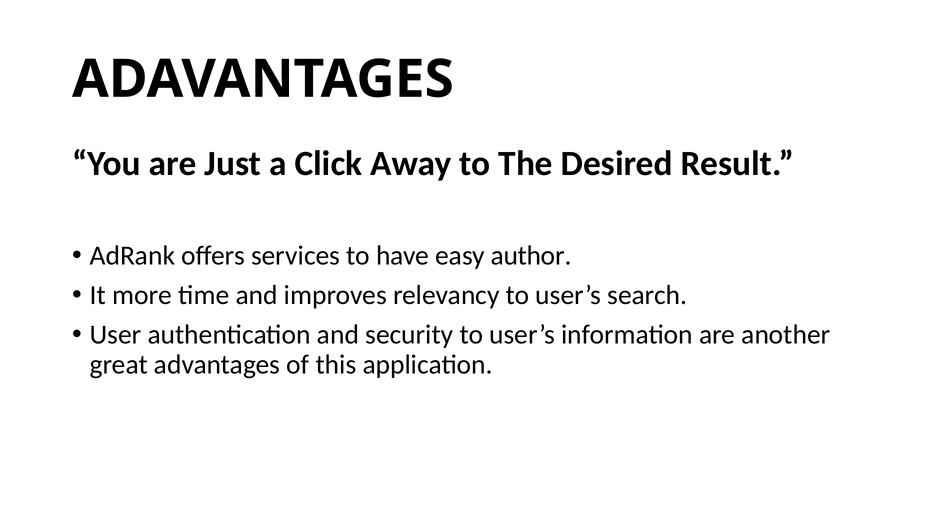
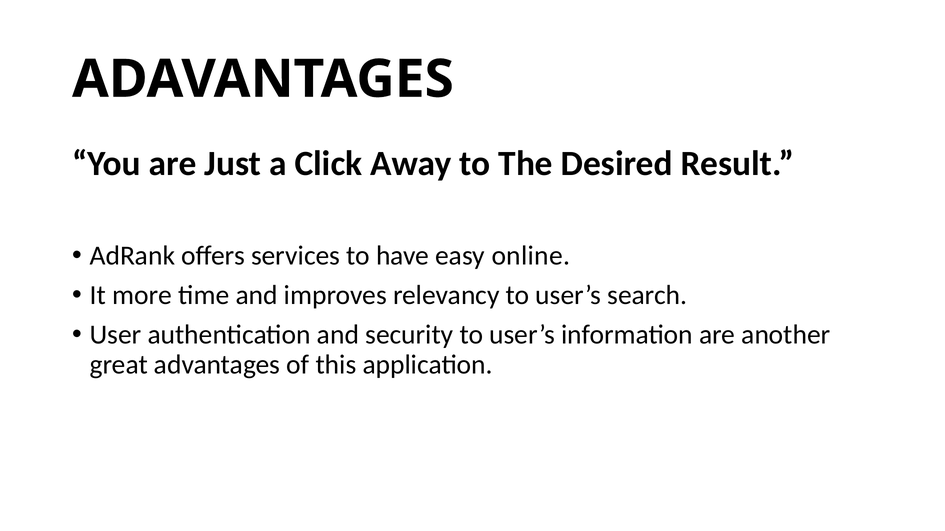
author: author -> online (531, 256)
